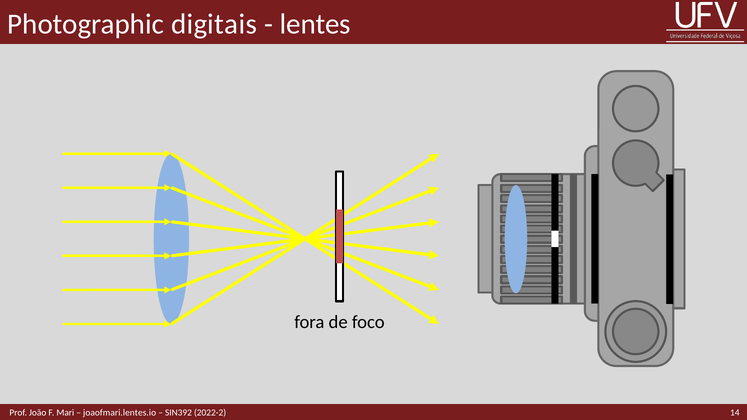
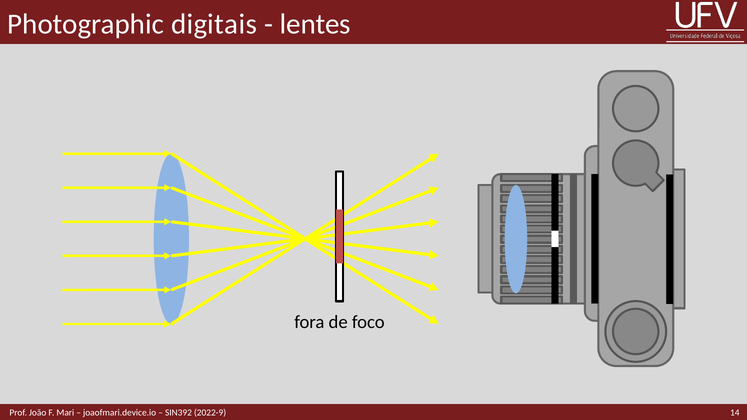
joaofmari.lentes.io: joaofmari.lentes.io -> joaofmari.device.io (120, 413)
2022-2: 2022-2 -> 2022-9 (210, 413)
